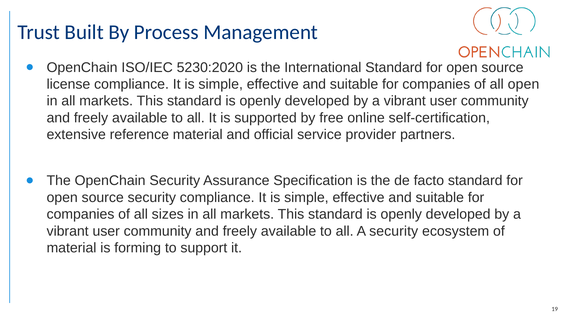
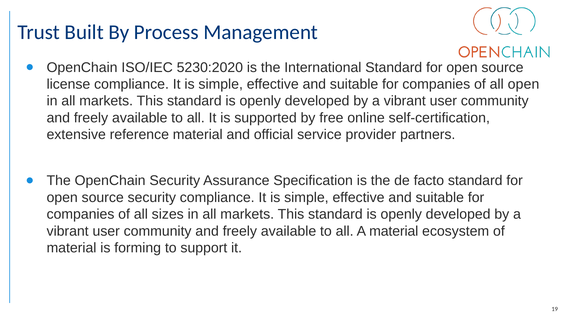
A security: security -> material (394, 231)
